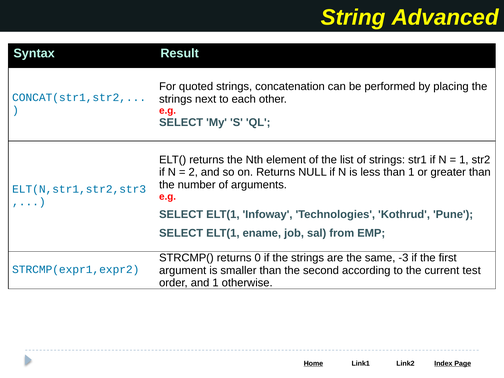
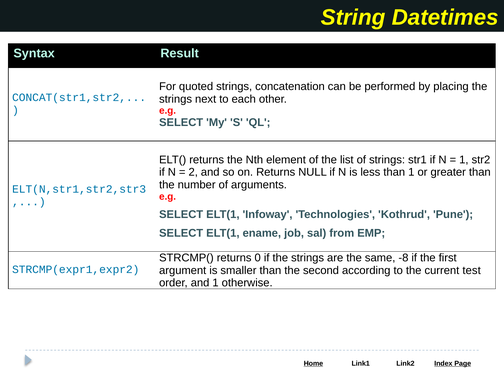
Advanced: Advanced -> Datetimes (445, 17)
-3: -3 -> -8 (403, 258)
